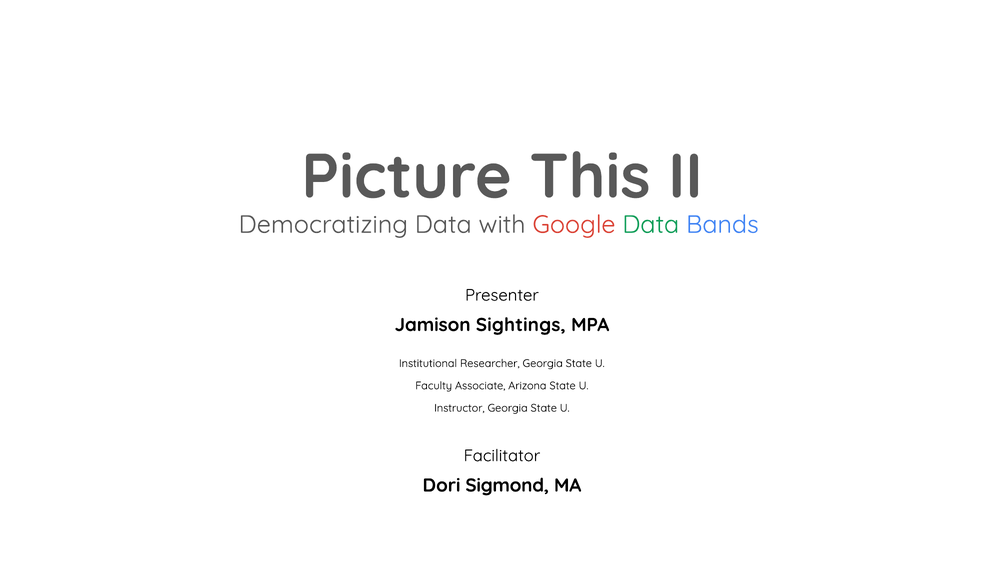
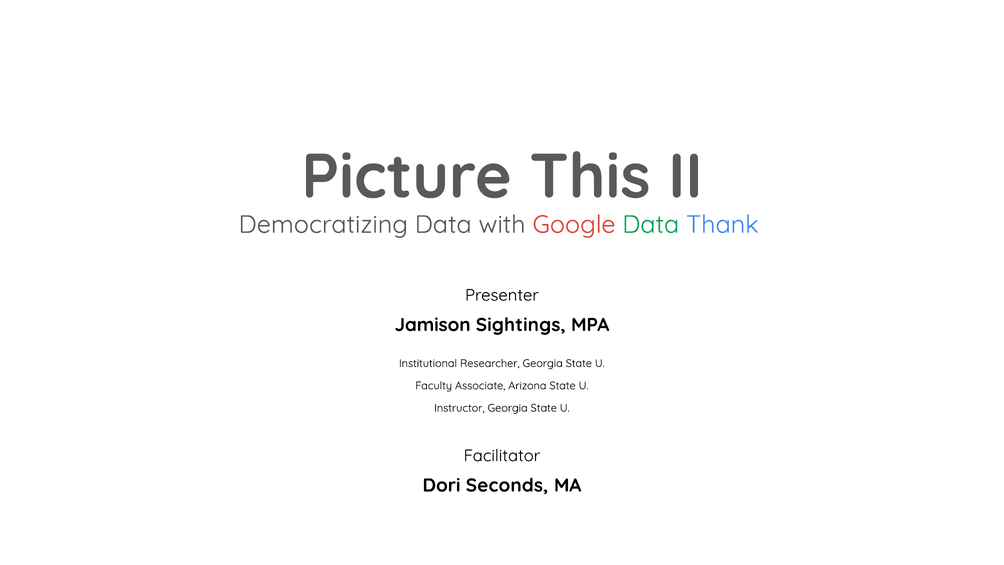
Bands: Bands -> Thank (722, 224)
Sigmond: Sigmond -> Seconds (507, 485)
